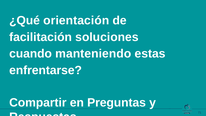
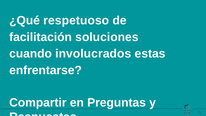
orientación: orientación -> respetuoso (76, 20)
manteniendo: manteniendo -> involucrados (93, 54)
